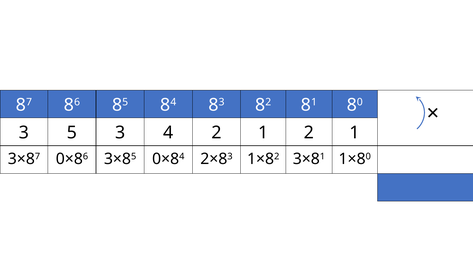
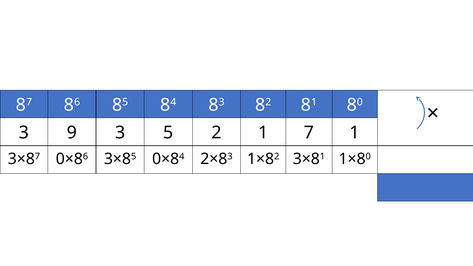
5: 5 -> 9 (72, 133)
4: 4 -> 5 (168, 133)
1 2: 2 -> 7 (309, 133)
